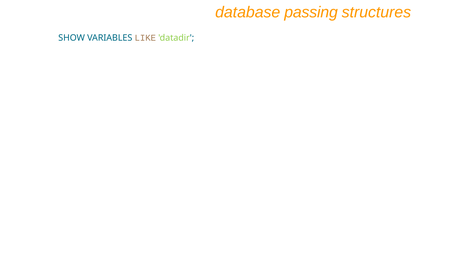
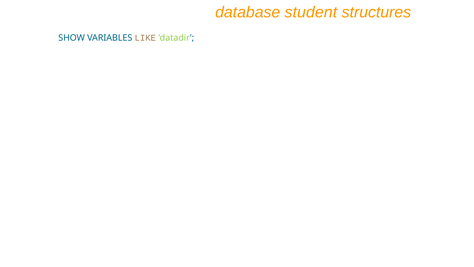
passing: passing -> student (311, 12)
